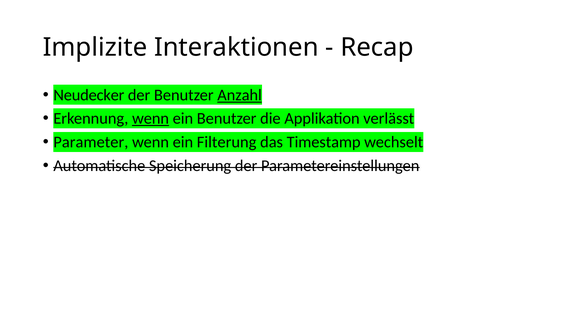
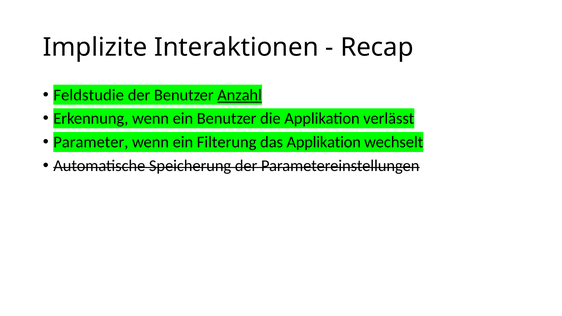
Neudecker: Neudecker -> Feldstudie (89, 95)
wenn underline: present -> none (151, 119)
das Timestamp: Timestamp -> Applikation (324, 142)
